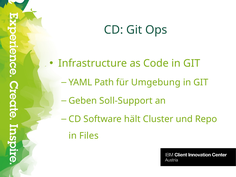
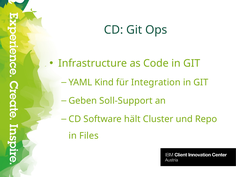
Path: Path -> Kind (104, 82)
Umgebung: Umgebung -> Integration (156, 82)
